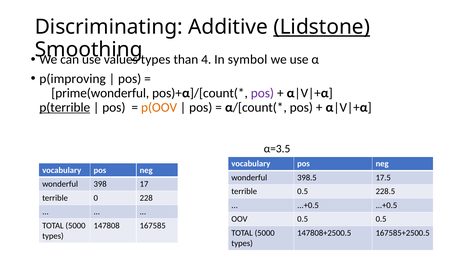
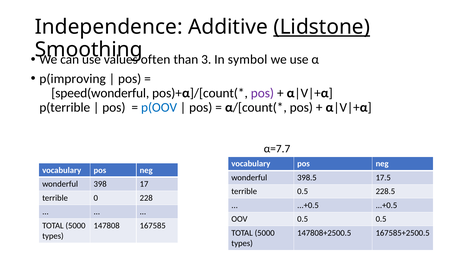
Discriminating: Discriminating -> Independence (109, 27)
types: types -> often (156, 60)
4: 4 -> 3 (206, 60)
prime(wonderful: prime(wonderful -> speed(wonderful (100, 93)
p(terrible underline: present -> none (65, 108)
p(OOV colour: orange -> blue (159, 108)
α=3.5: α=3.5 -> α=7.7 (277, 149)
